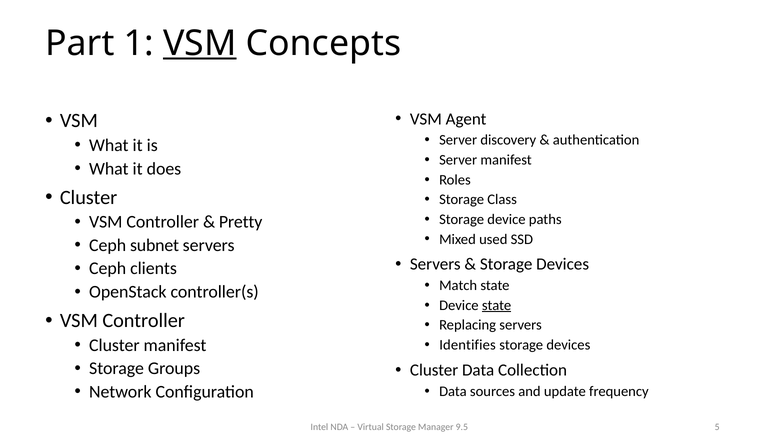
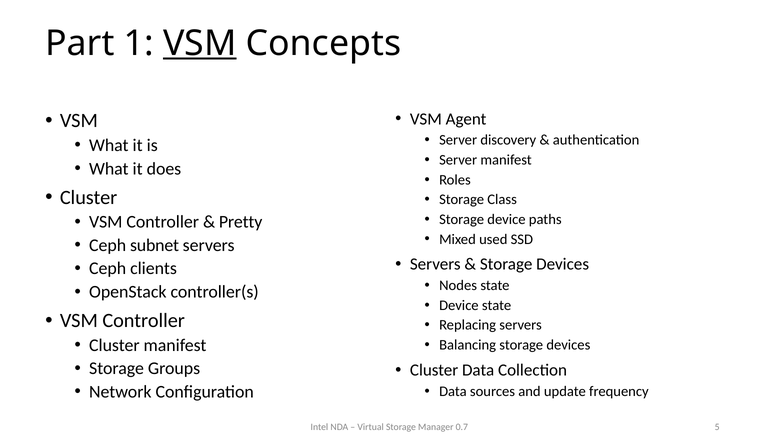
Match: Match -> Nodes (458, 286)
state underline: present -> none (497, 305)
Identifies: Identifies -> Balancing (468, 345)
9.5: 9.5 -> 0.7 (462, 427)
